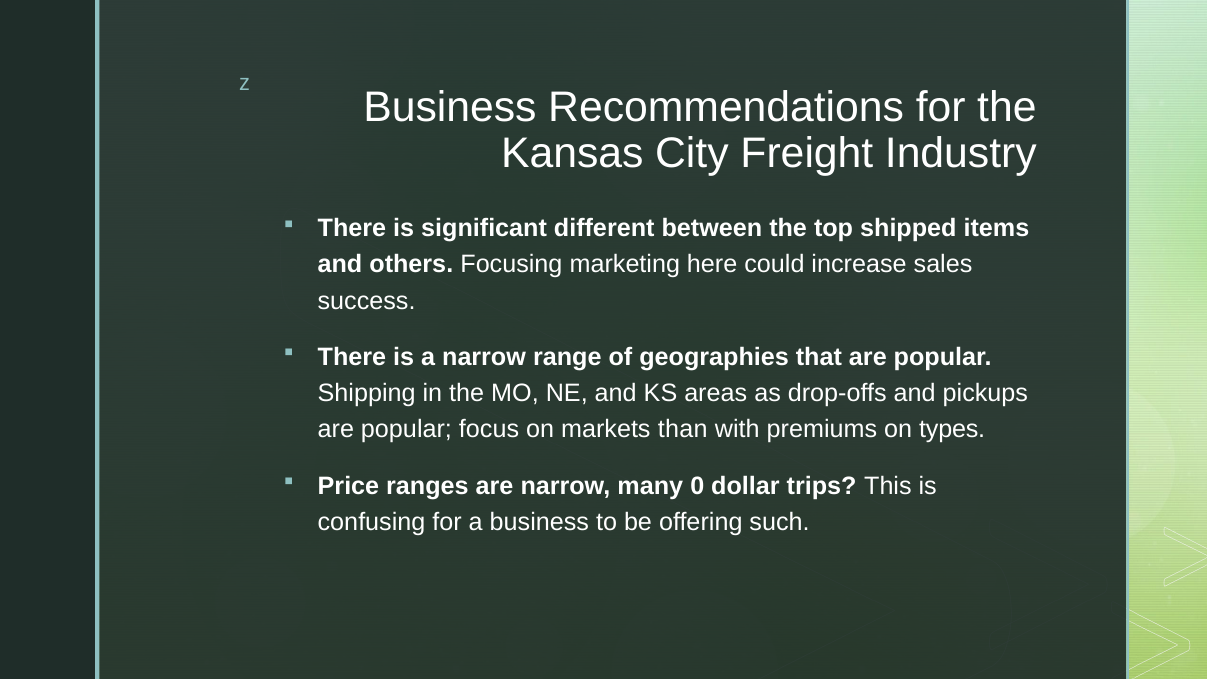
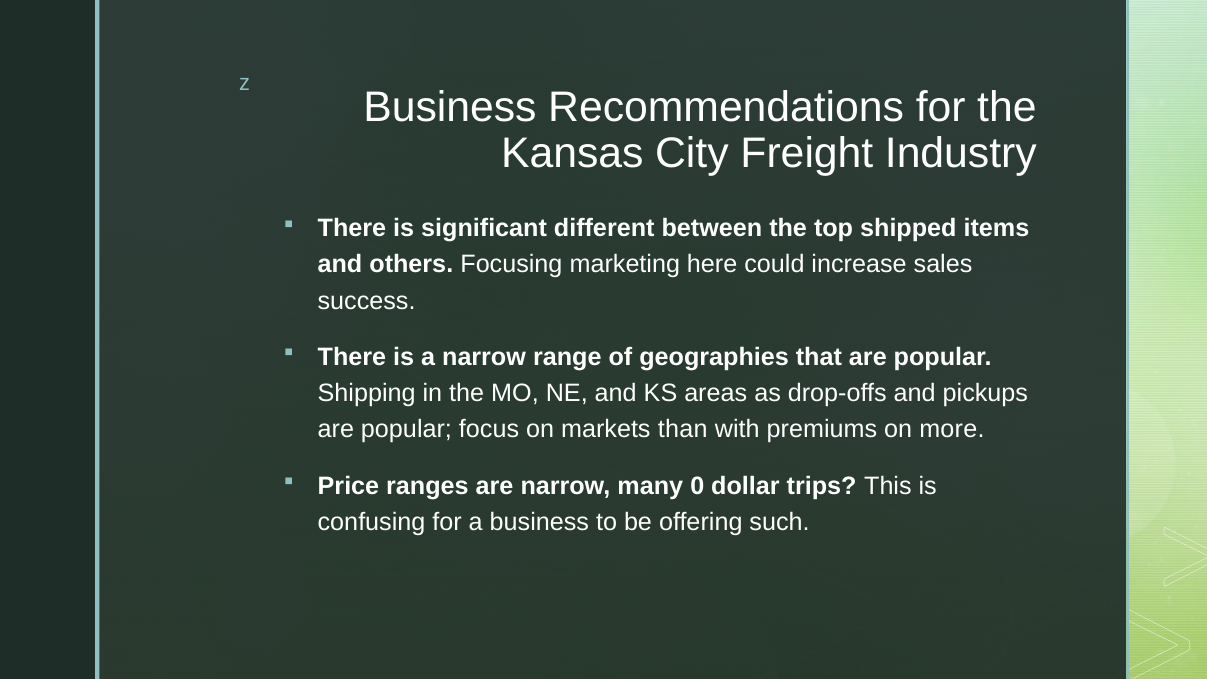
types: types -> more (952, 430)
